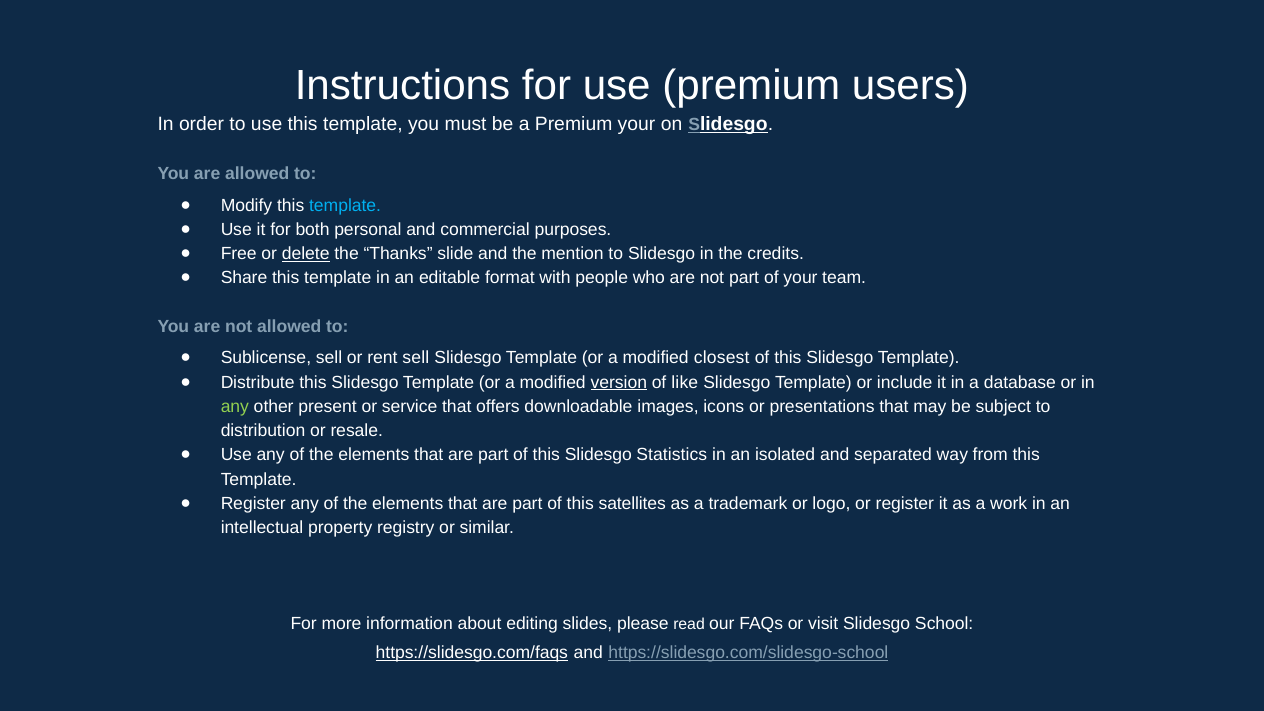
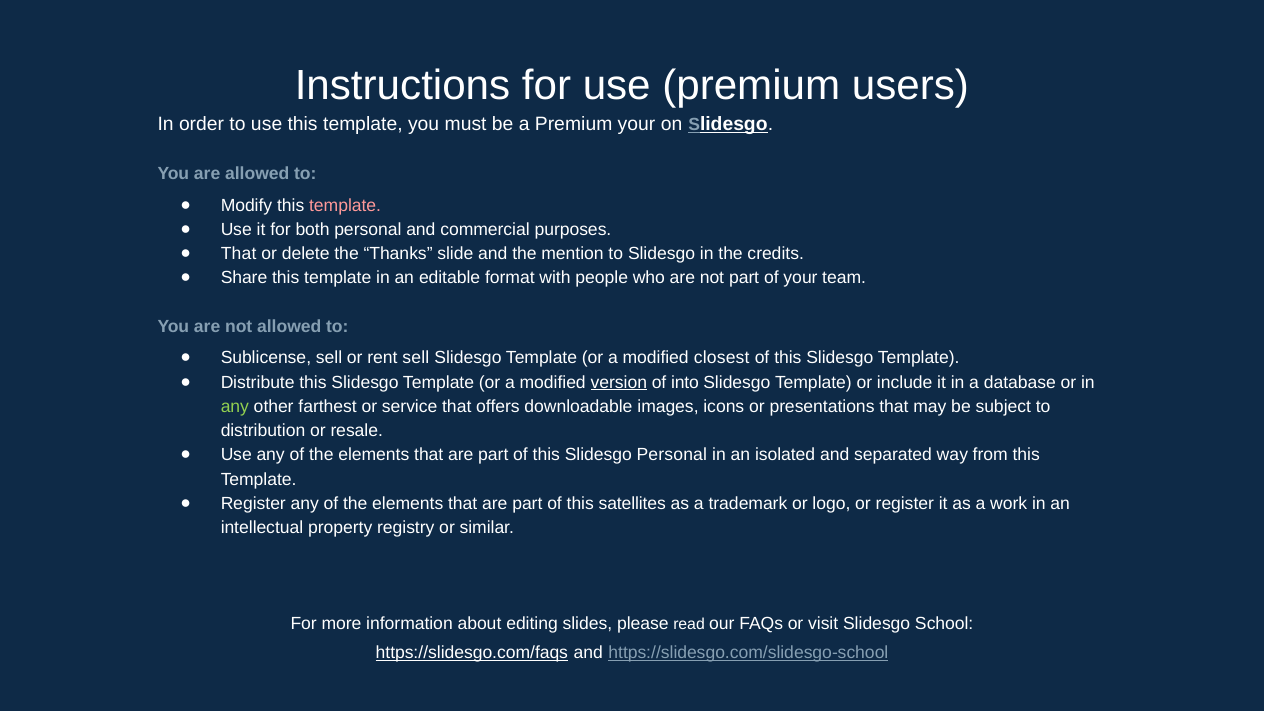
template colour: light blue -> pink (345, 205)
Free: Free -> That (239, 254)
delete underline: present -> none (306, 254)
like: like -> into (685, 382)
present: present -> farthest (328, 407)
Slidesgo Statistics: Statistics -> Personal (672, 455)
